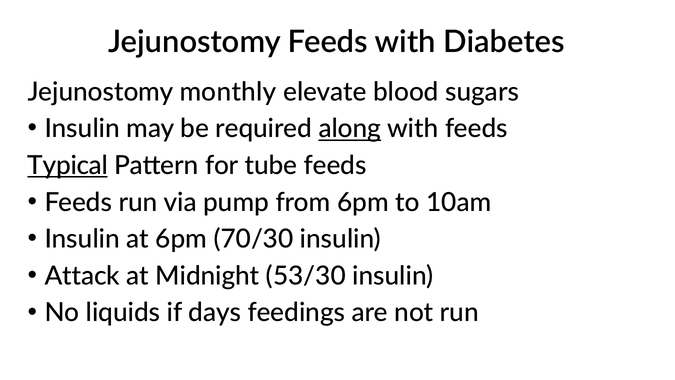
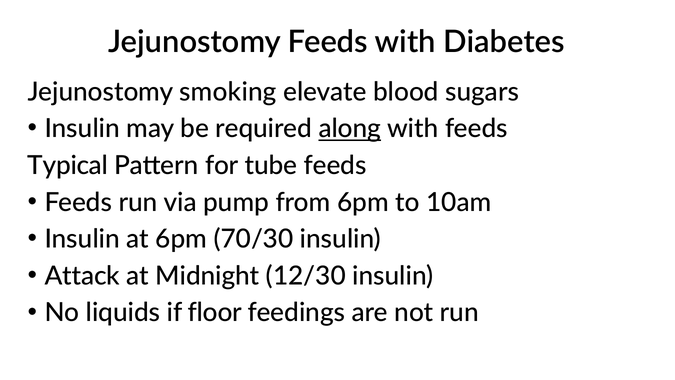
monthly: monthly -> smoking (228, 92)
Typical underline: present -> none (68, 165)
53/30: 53/30 -> 12/30 (306, 276)
days: days -> floor (215, 313)
